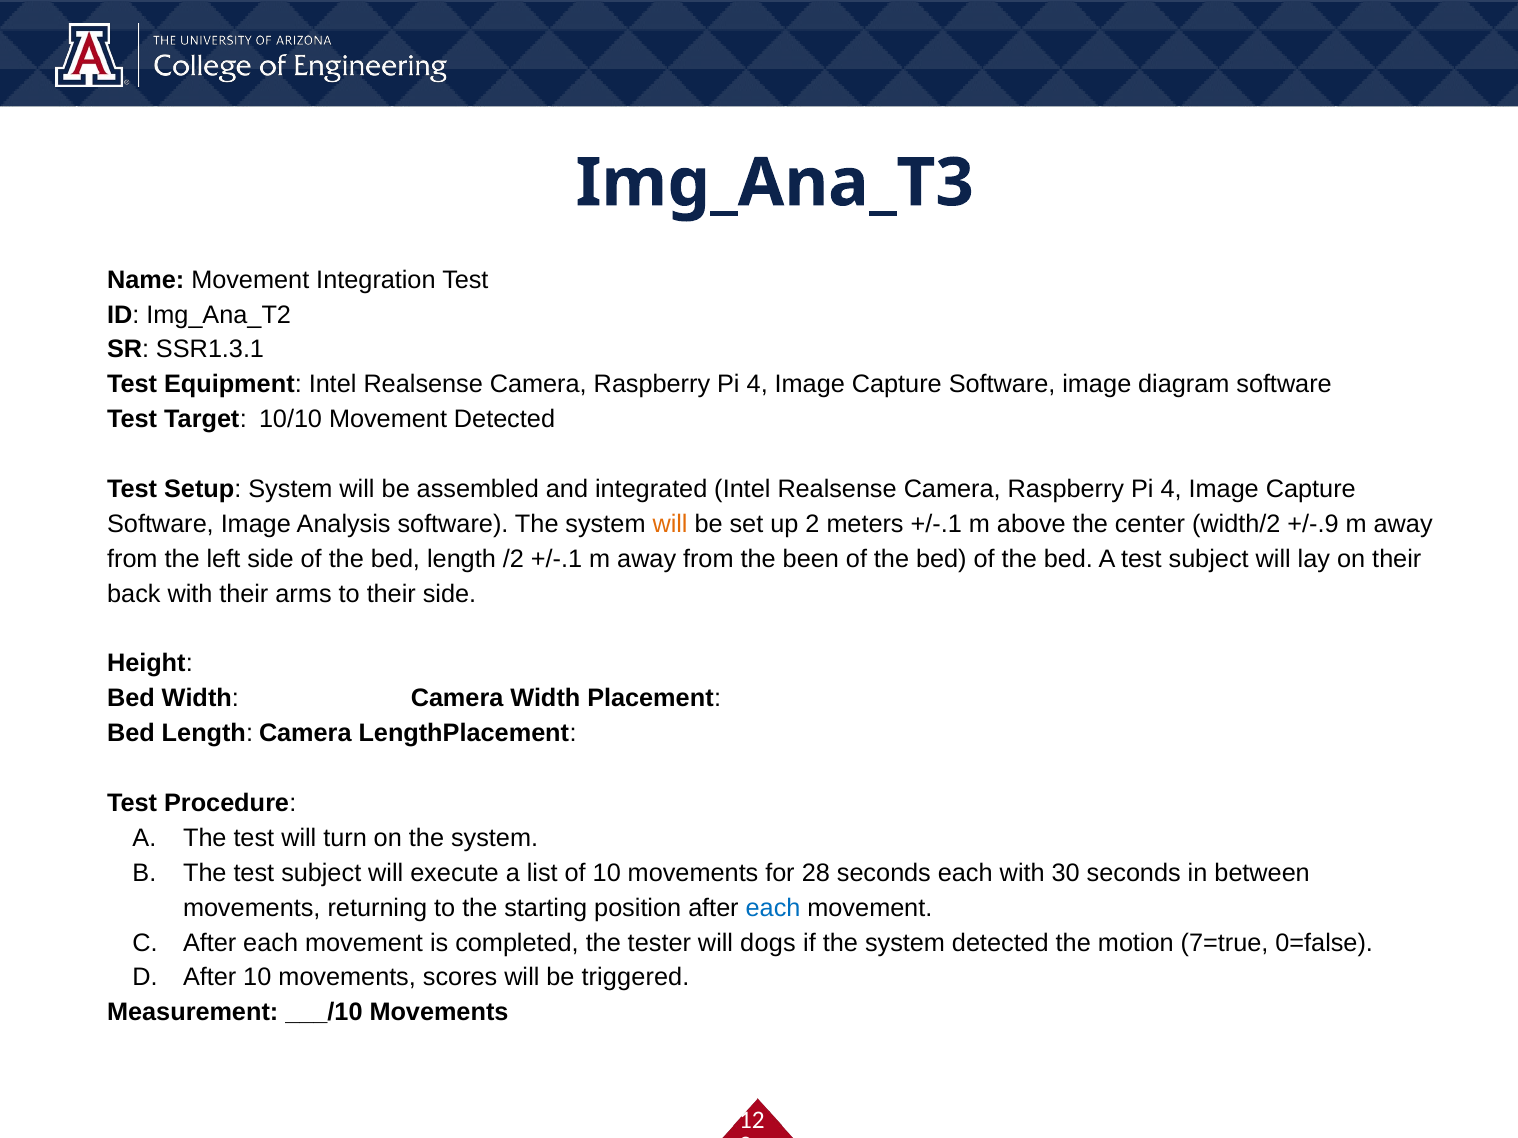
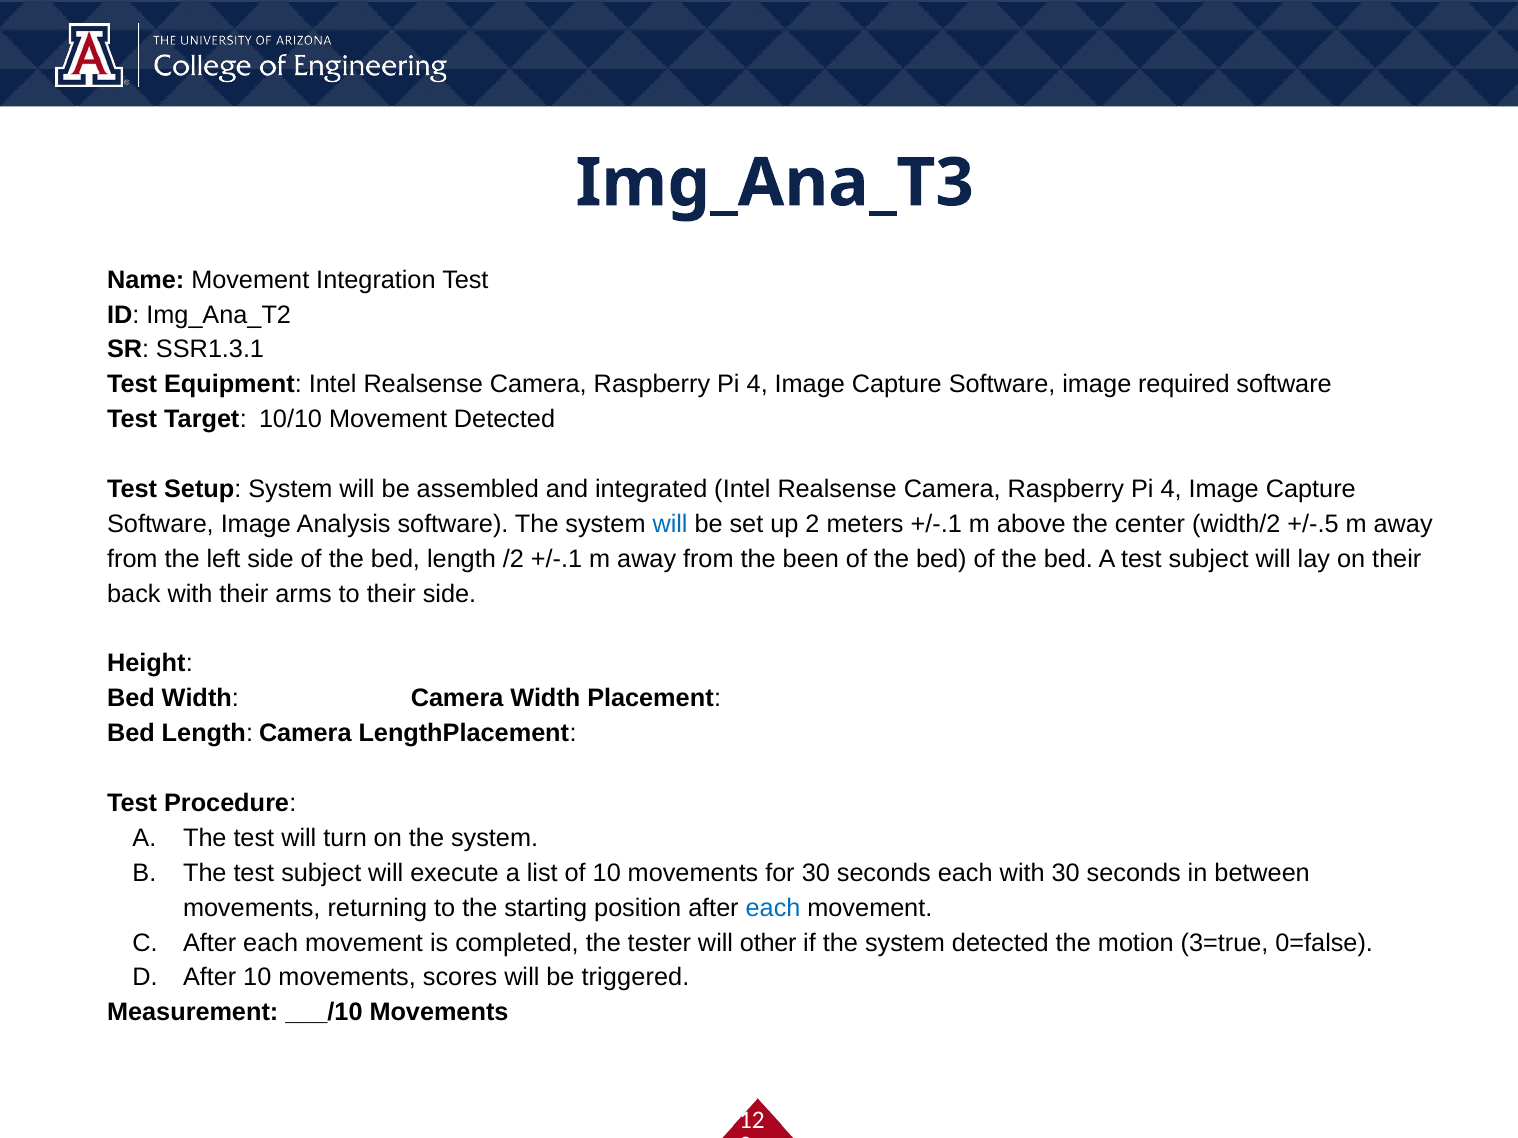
diagram: diagram -> required (1184, 385)
will colour: orange -> blue (670, 524)
+/-.9: +/-.9 -> +/-.5 (1313, 524)
for 28: 28 -> 30 (816, 873)
dogs: dogs -> other (768, 943)
7=true: 7=true -> 3=true (1225, 943)
